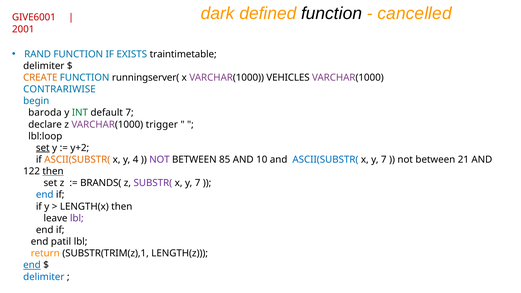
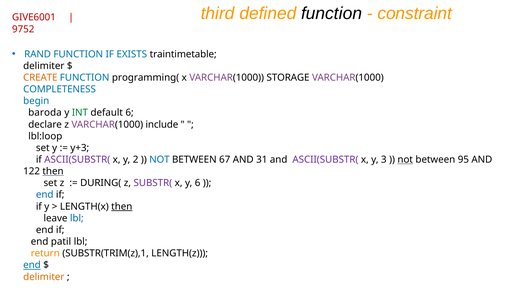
dark: dark -> third (218, 14)
cancelled: cancelled -> constraint (415, 14)
2001: 2001 -> 9752 (23, 29)
runningserver(: runningserver( -> programming( (146, 78)
VEHICLES: VEHICLES -> STORAGE (288, 78)
CONTRARIWISE: CONTRARIWISE -> COMPLETENESS (60, 89)
default 7: 7 -> 6 (130, 113)
trigger: trigger -> include (162, 124)
set underline: present -> none (43, 148)
y+2: y+2 -> y+3 (80, 148)
ASCII(SUBSTR( colour: orange -> purple (77, 160)
4: 4 -> 2 (136, 160)
NOT colour: purple -> blue (159, 160)
85: 85 -> 67 (225, 160)
10: 10 -> 31 (262, 160)
ASCII(SUBSTR( colour: blue -> purple (325, 160)
7: 7 -> 3 (384, 160)
not underline: none -> present (405, 160)
21: 21 -> 95 (463, 160)
BRANDS(: BRANDS( -> DURING( (101, 183)
7: 7 -> 6 (198, 183)
then underline: none -> present (122, 207)
lbl colour: purple -> blue (77, 218)
delimiter colour: blue -> orange (44, 277)
